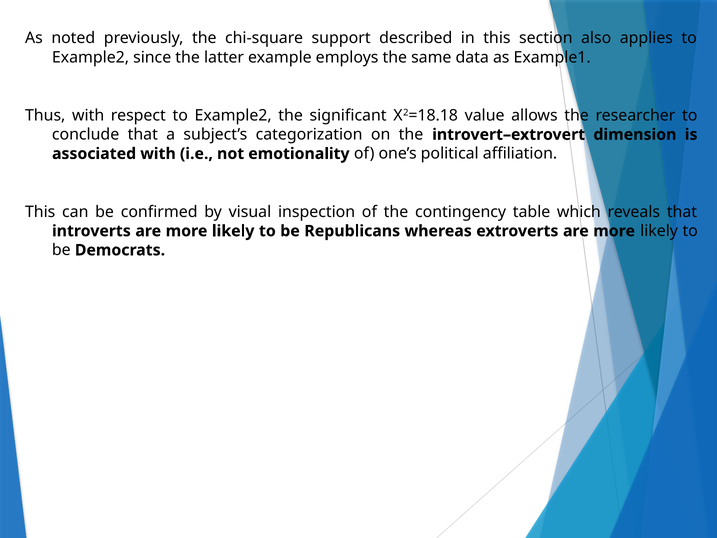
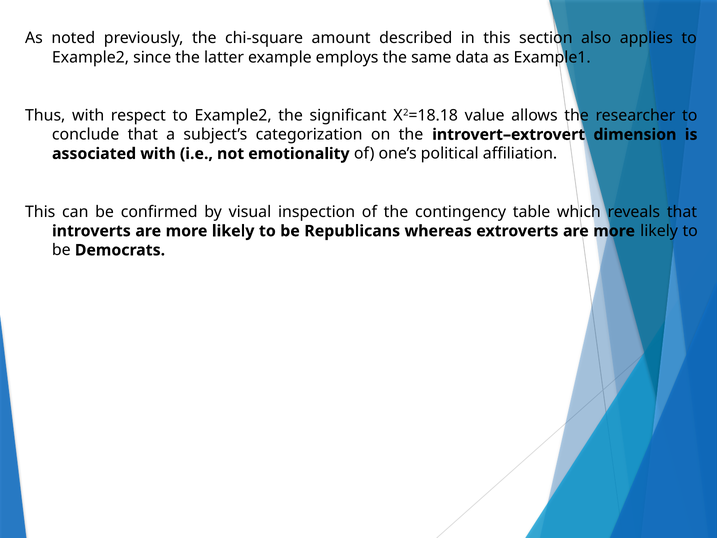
support: support -> amount (341, 38)
